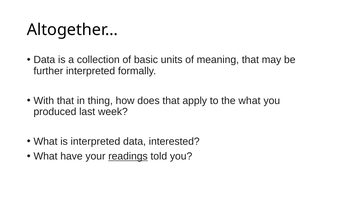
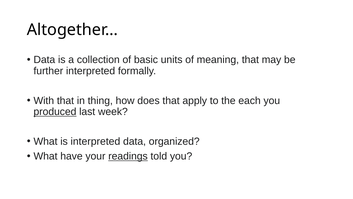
the what: what -> each (250, 100)
produced underline: none -> present (55, 112)
interested: interested -> organized (174, 141)
